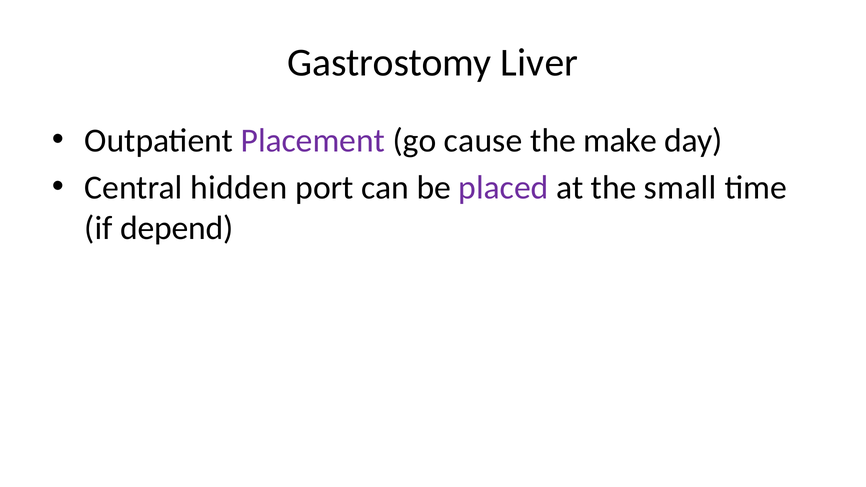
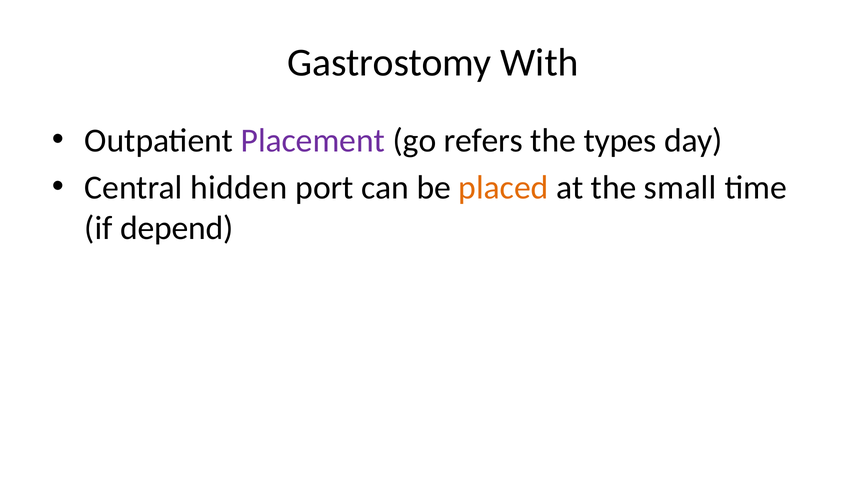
Liver: Liver -> With (539, 63)
cause: cause -> refers (483, 141)
make: make -> types (620, 141)
placed colour: purple -> orange (504, 188)
